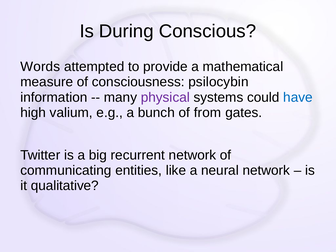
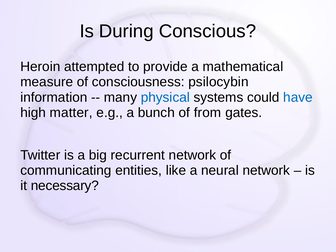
Words: Words -> Heroin (40, 67)
physical colour: purple -> blue (165, 97)
valium: valium -> matter (71, 113)
qualitative: qualitative -> necessary (65, 186)
